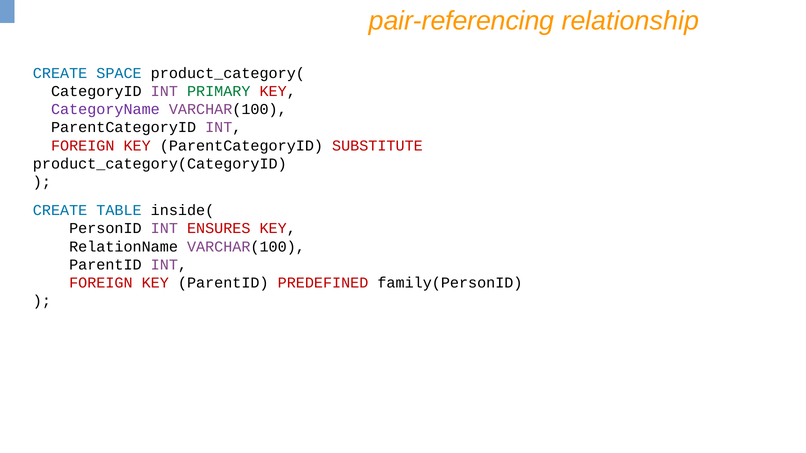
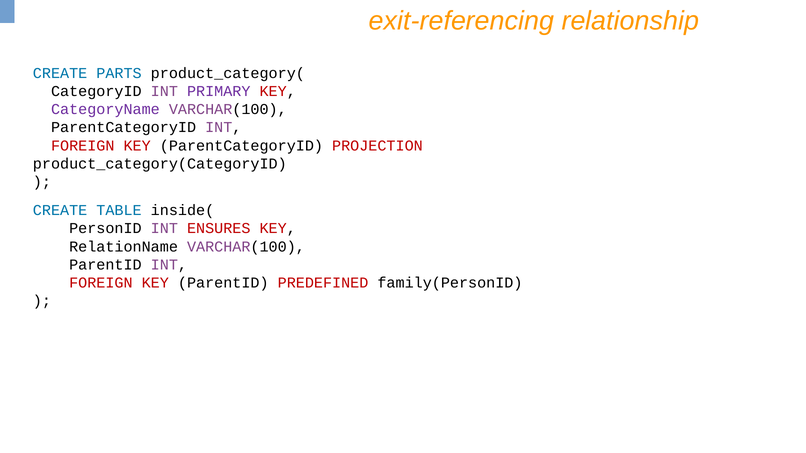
pair-referencing: pair-referencing -> exit-referencing (462, 21)
SPACE: SPACE -> PARTS (119, 73)
PRIMARY colour: green -> purple (219, 91)
SUBSTITUTE: SUBSTITUTE -> PROJECTION (377, 146)
